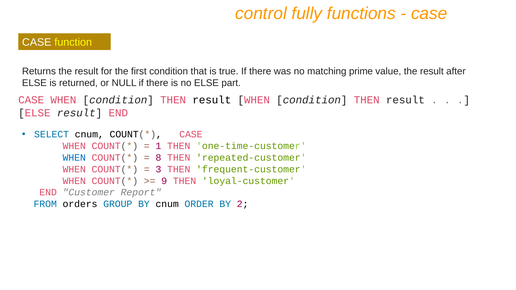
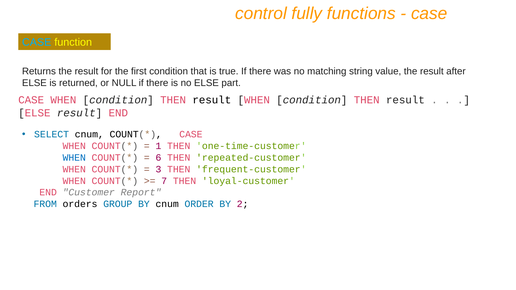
CASE colour: white -> light blue (37, 42)
prime: prime -> string (361, 71)
8: 8 -> 6 (158, 158)
9: 9 -> 7 (164, 181)
